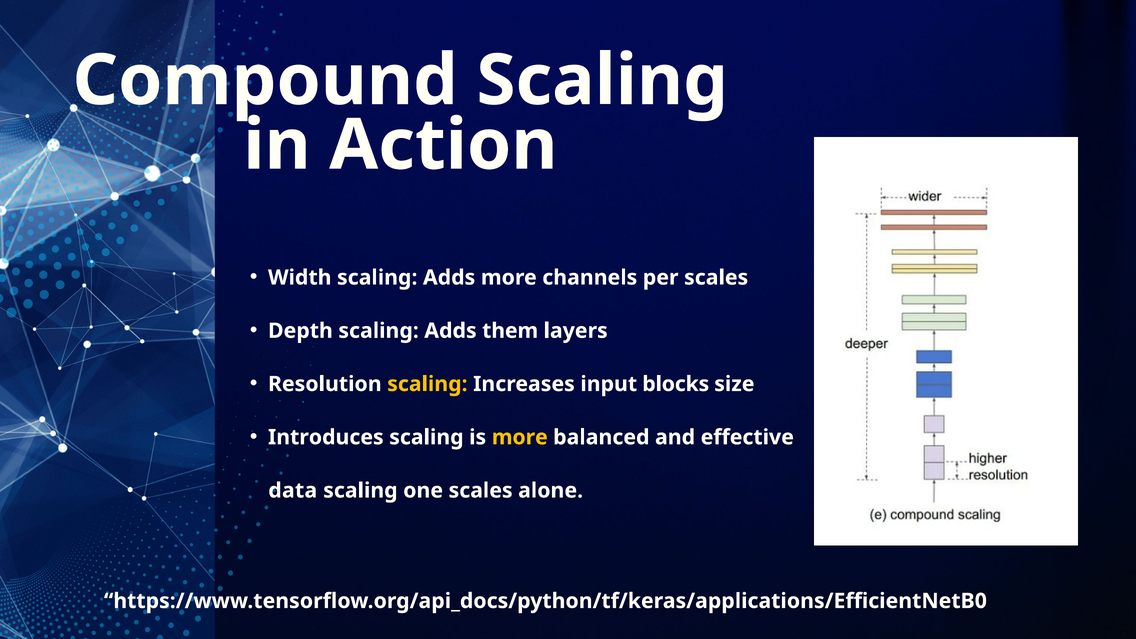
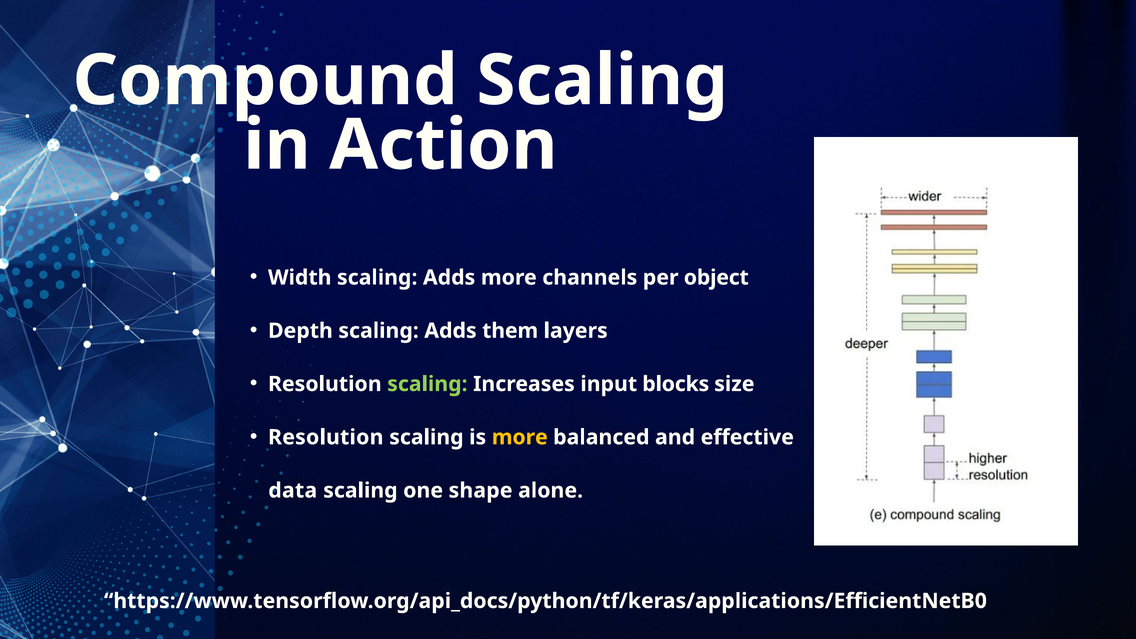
per scales: scales -> object (716, 278)
scaling colour: yellow -> light green (427, 384)
Introduces: Introduces -> Resolution (326, 437)
one scales: scales -> shape (481, 491)
